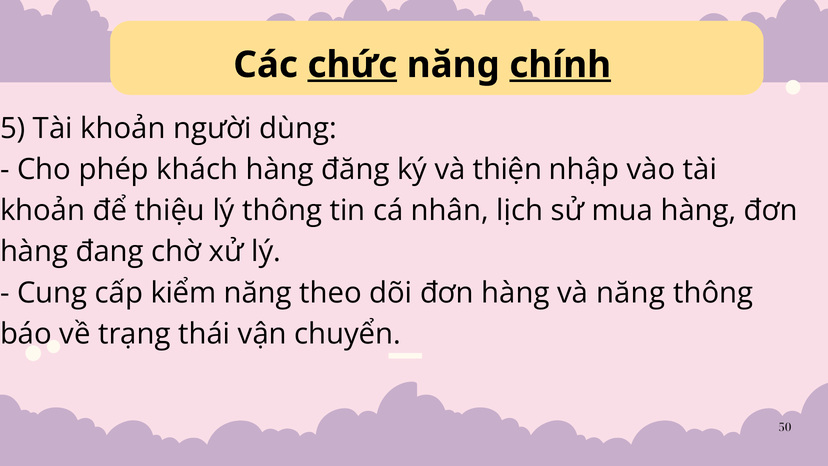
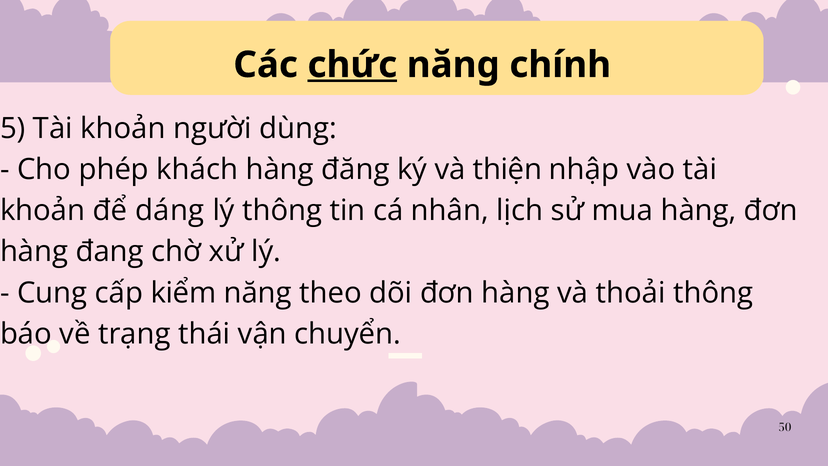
chính underline: present -> none (560, 65)
thiệu: thiệu -> dáng (170, 211)
và năng: năng -> thoải (631, 293)
